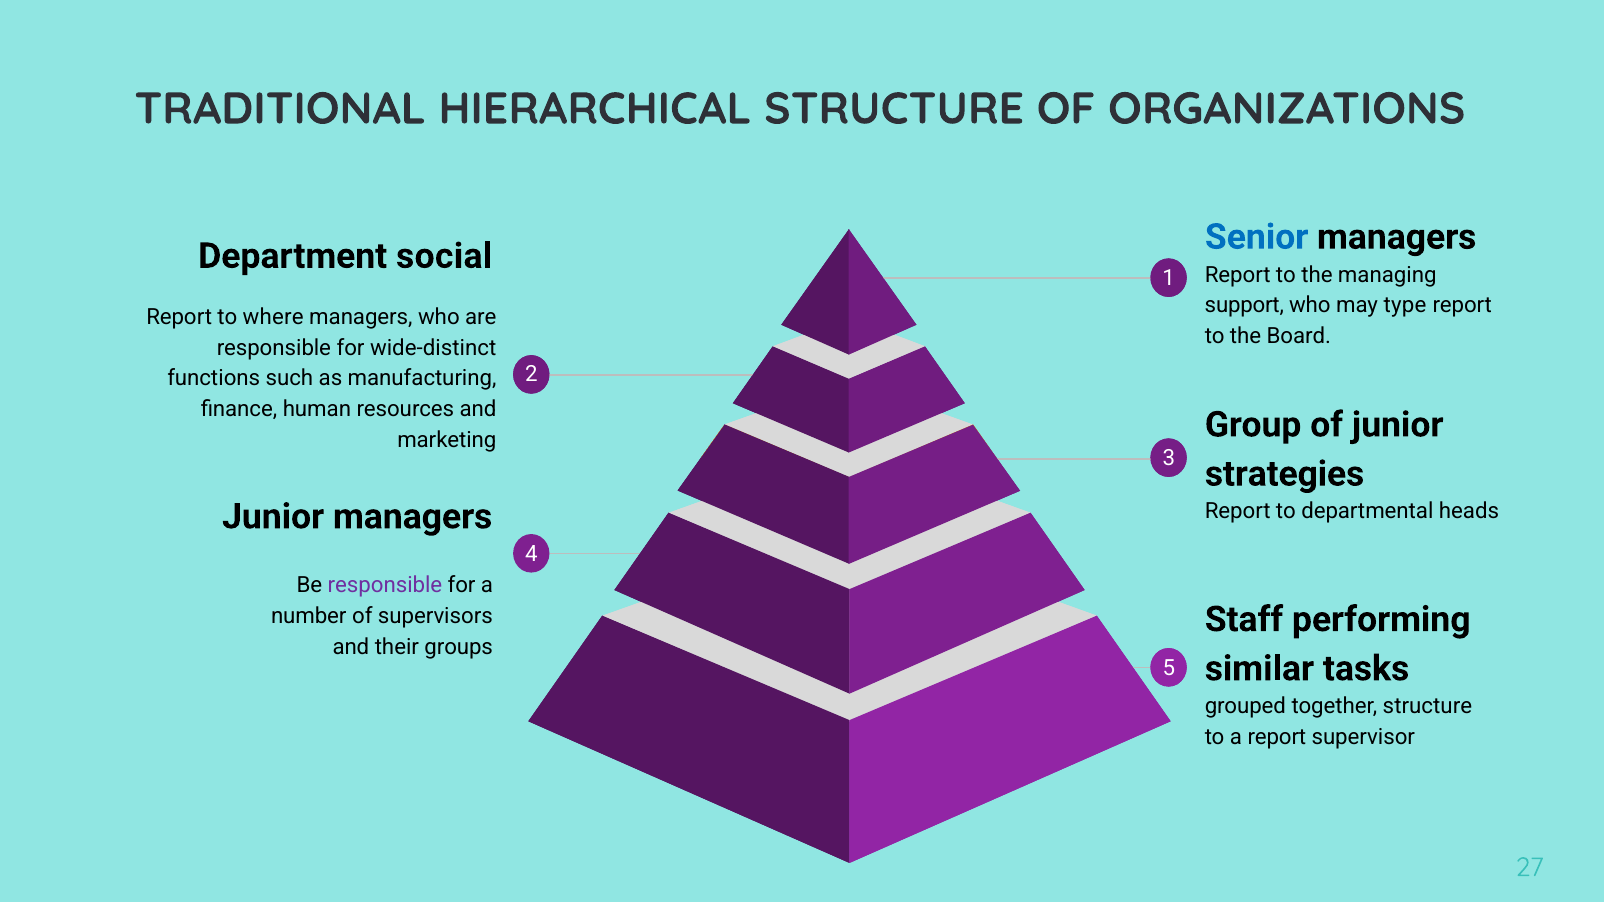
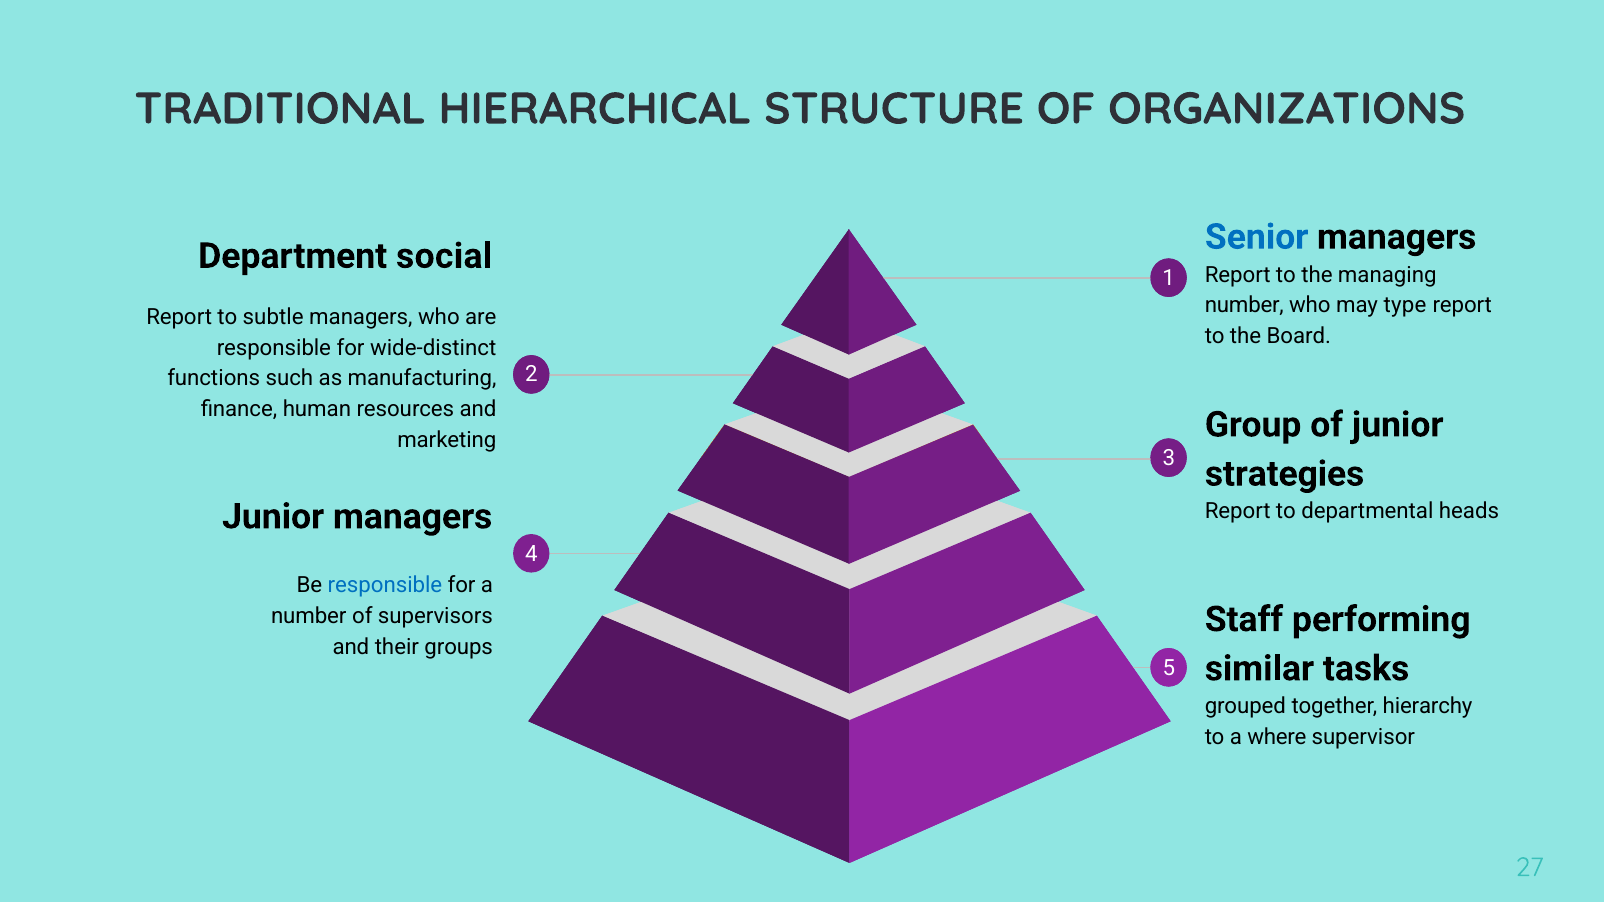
support: support -> number (1244, 306)
where: where -> subtle (273, 317)
responsible colour: purple -> blue (385, 585)
together structure: structure -> hierarchy (1428, 707)
a report: report -> where (1277, 737)
